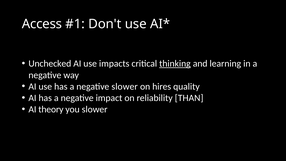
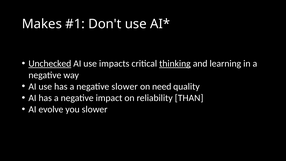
Access: Access -> Makes (42, 24)
Unchecked underline: none -> present (50, 64)
hires: hires -> need (162, 86)
theory: theory -> evolve (51, 109)
